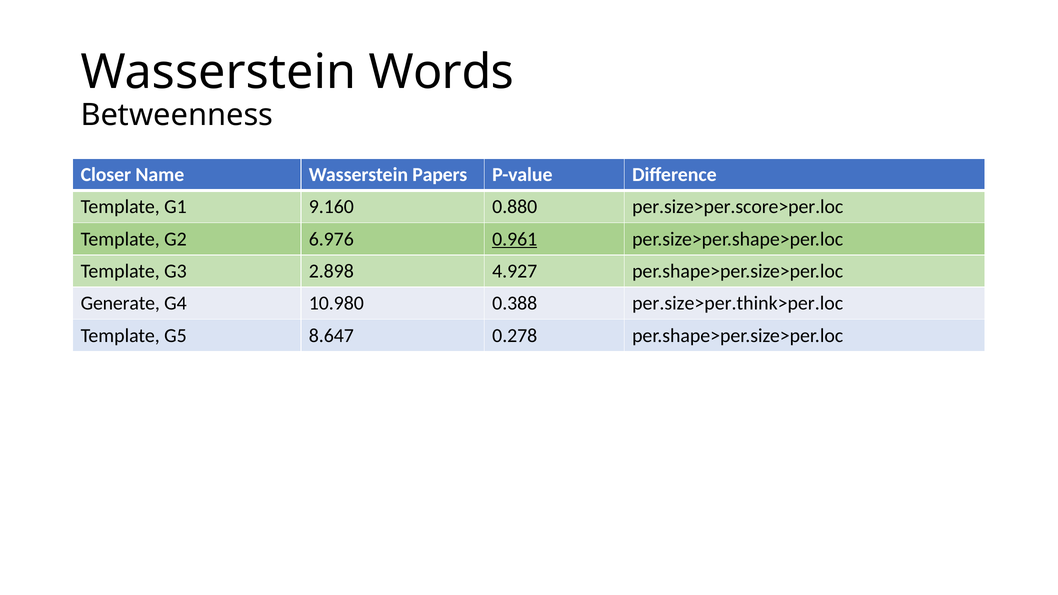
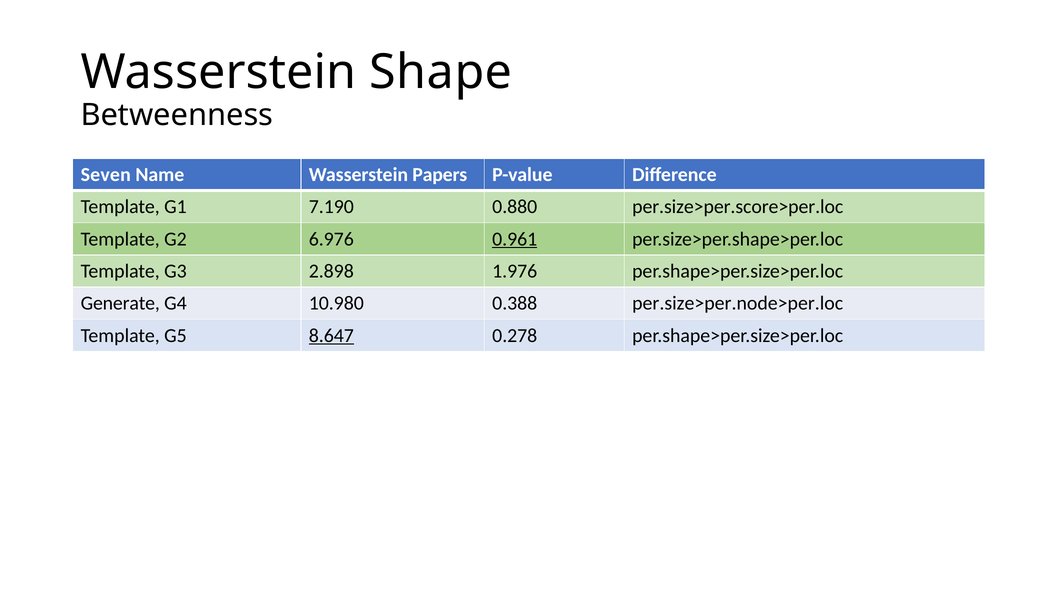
Words: Words -> Shape (441, 72)
Closer: Closer -> Seven (106, 175)
9.160: 9.160 -> 7.190 (331, 207)
4.927: 4.927 -> 1.976 (515, 271)
per.size>per.think>per.loc: per.size>per.think>per.loc -> per.size>per.node>per.loc (738, 303)
8.647 underline: none -> present (331, 336)
